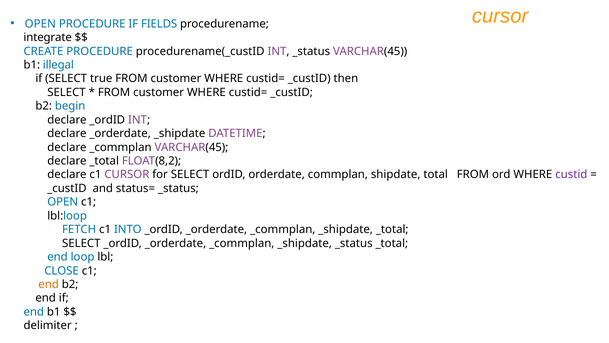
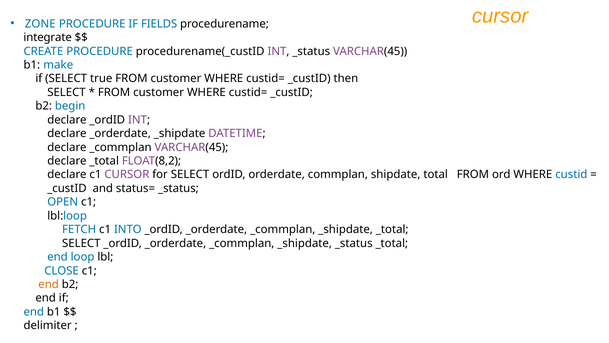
OPEN: OPEN -> ZONE (40, 24)
illegal: illegal -> make (58, 65)
custid colour: purple -> blue (571, 174)
